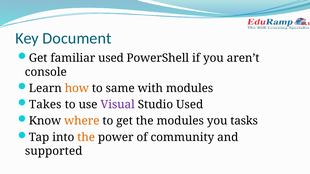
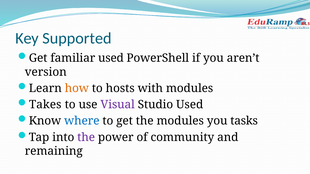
Document: Document -> Supported (77, 38)
console: console -> version (46, 72)
same: same -> hosts (120, 88)
where colour: orange -> blue (82, 121)
the colour: orange -> purple (86, 138)
supported: supported -> remaining (54, 151)
